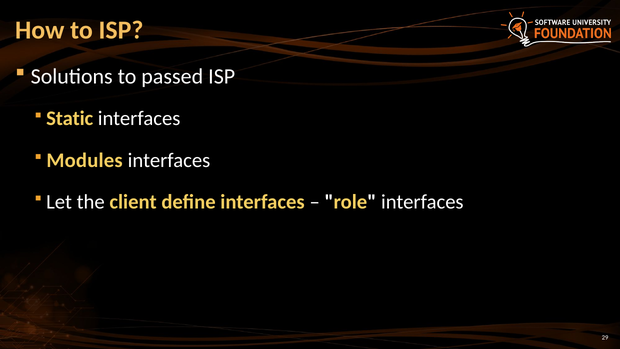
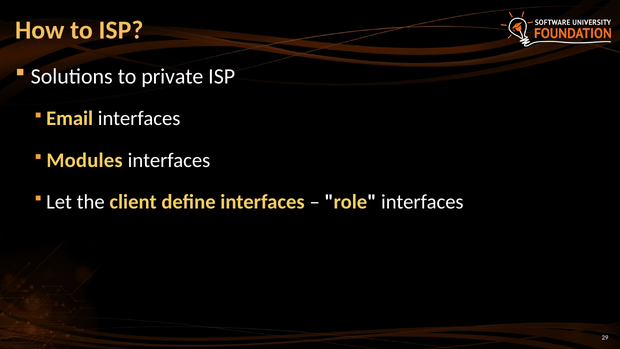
passed: passed -> private (172, 76)
Static: Static -> Email (70, 119)
